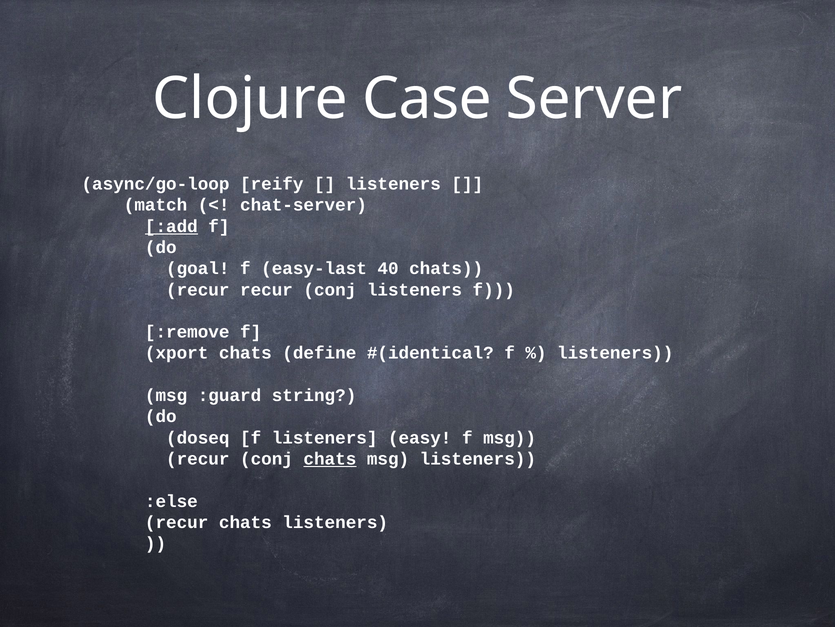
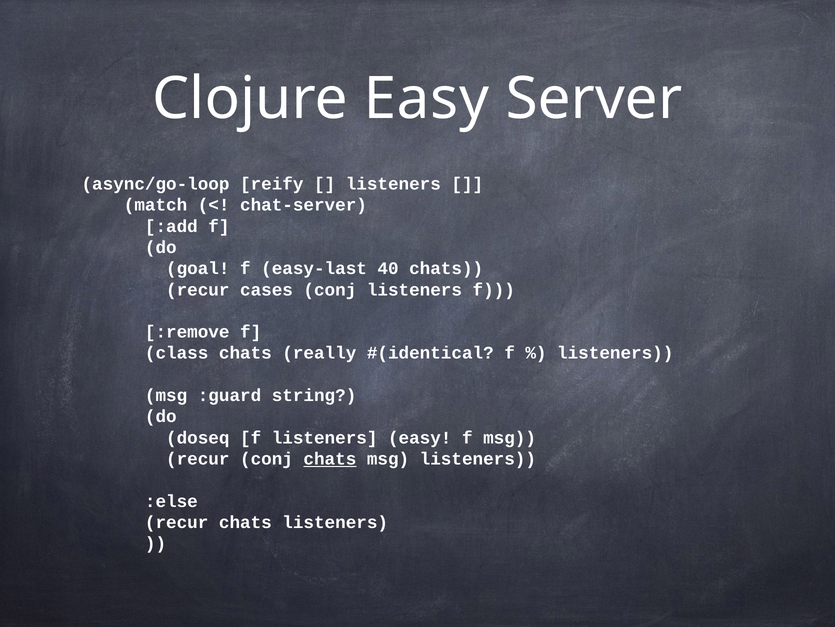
Clojure Case: Case -> Easy (426, 99)
:add underline: present -> none (171, 226)
recur recur: recur -> cases (266, 289)
xport: xport -> class (177, 353)
define: define -> really (319, 353)
